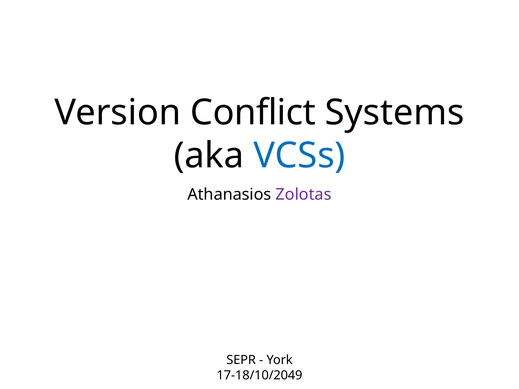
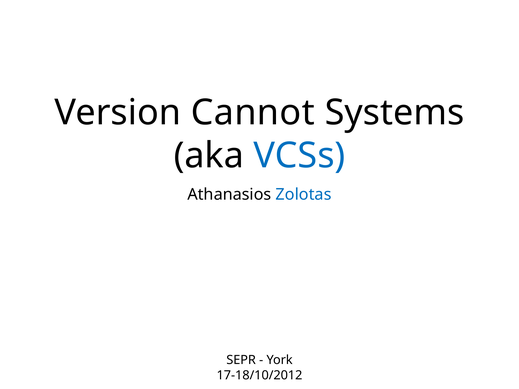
Conflict: Conflict -> Cannot (253, 113)
Zolotas colour: purple -> blue (304, 194)
17-18/10/2049: 17-18/10/2049 -> 17-18/10/2012 (259, 375)
